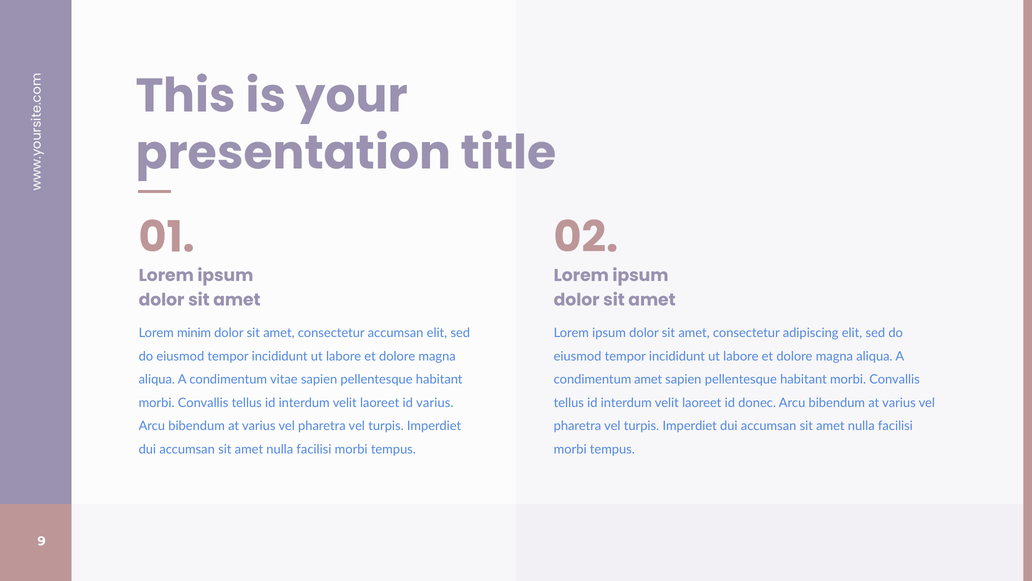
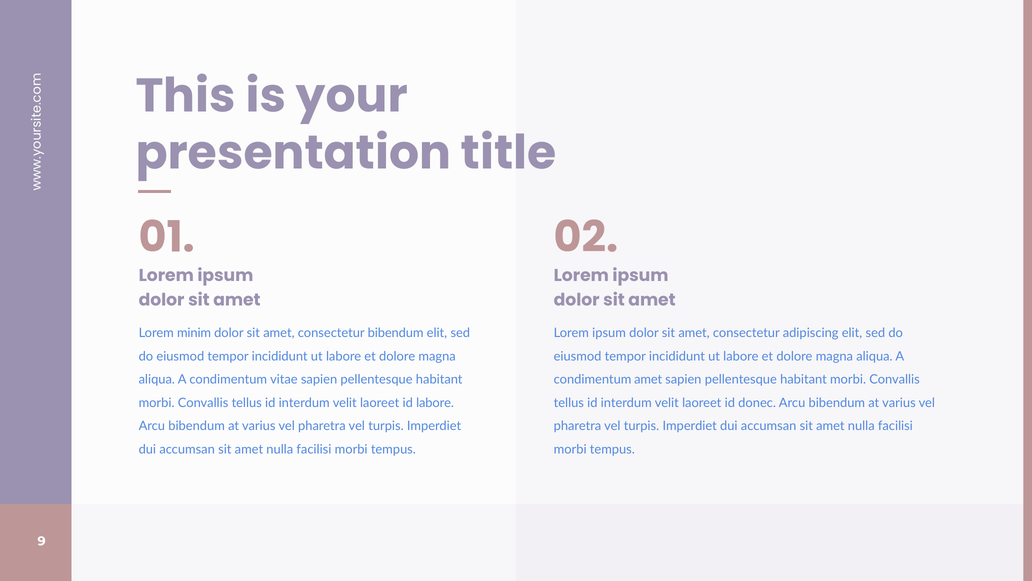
consectetur accumsan: accumsan -> bibendum (396, 333)
id varius: varius -> labore (435, 402)
